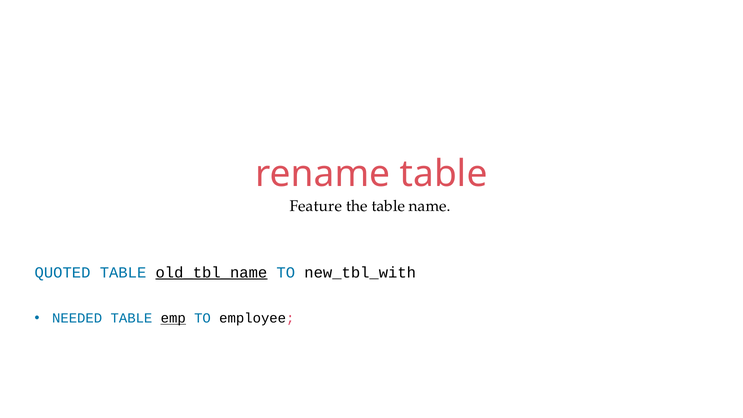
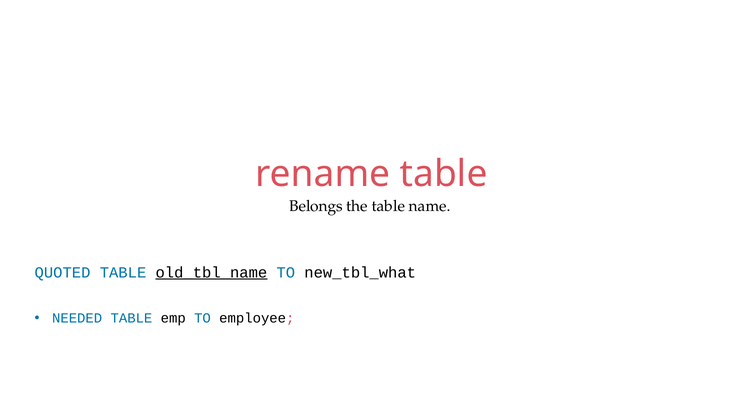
Feature: Feature -> Belongs (316, 206)
new_tbl_with: new_tbl_with -> new_tbl_what (360, 272)
emp underline: present -> none (173, 318)
